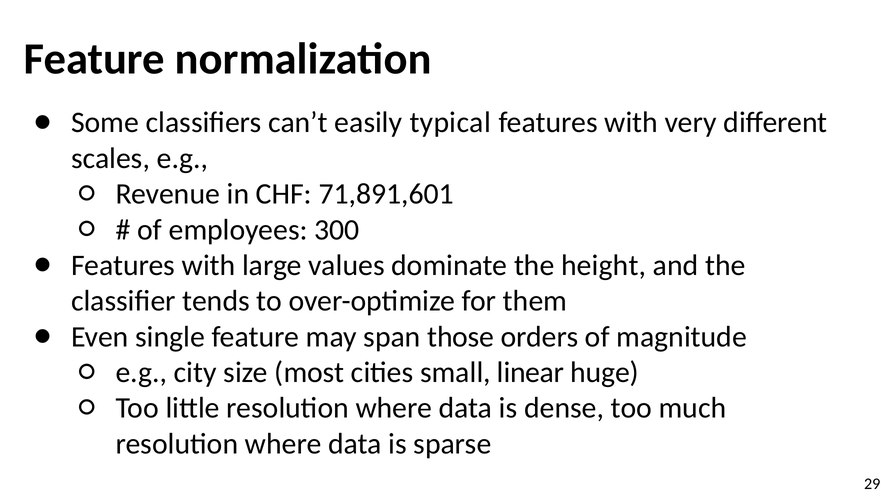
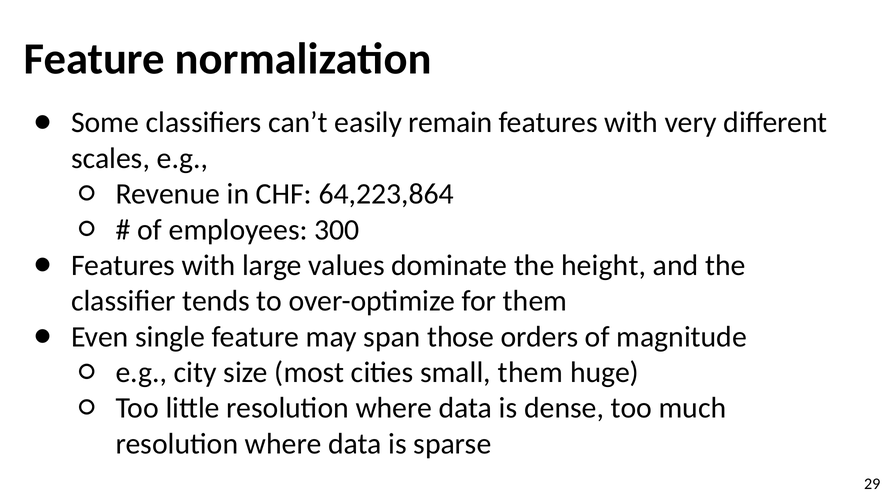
typical: typical -> remain (451, 123)
71,891,601: 71,891,601 -> 64,223,864 (386, 194)
small linear: linear -> them (530, 373)
